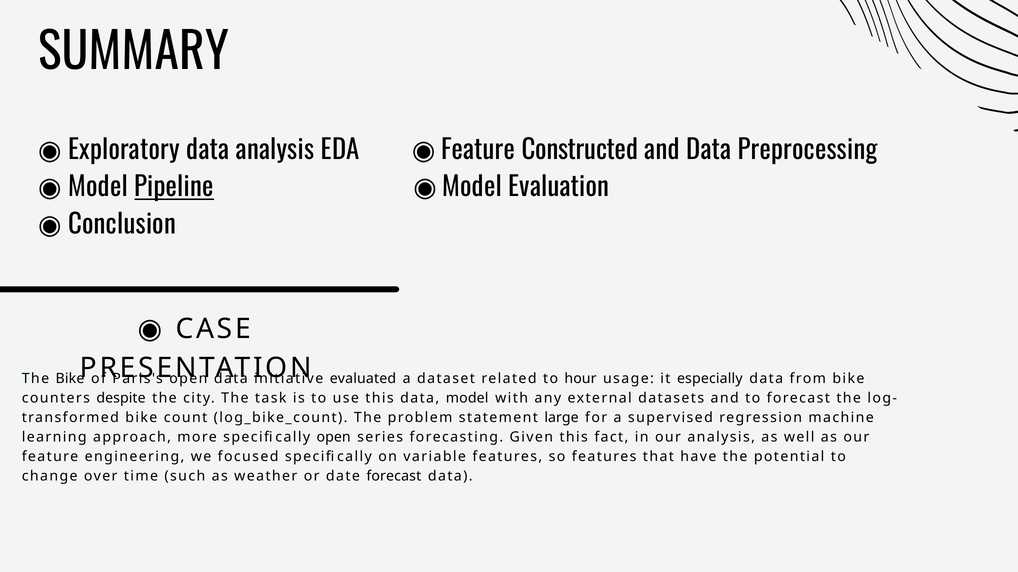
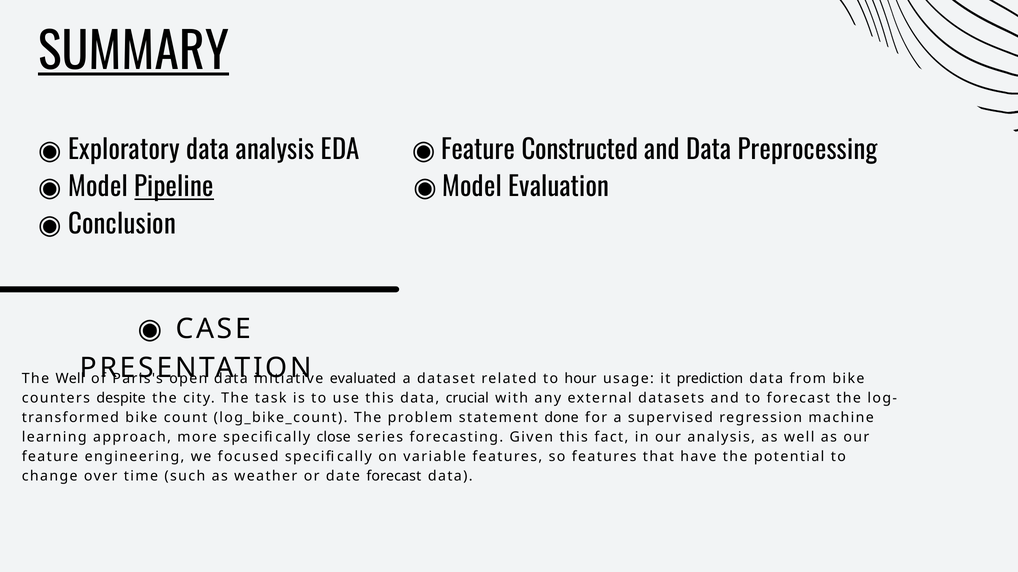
SUMMARY underline: none -> present (134, 53)
The Bike: Bike -> Well (70, 379)
especially: especially -> prediction (710, 379)
data model: model -> crucial (467, 399)
large: large -> done (562, 418)
specifically open: open -> close (334, 438)
